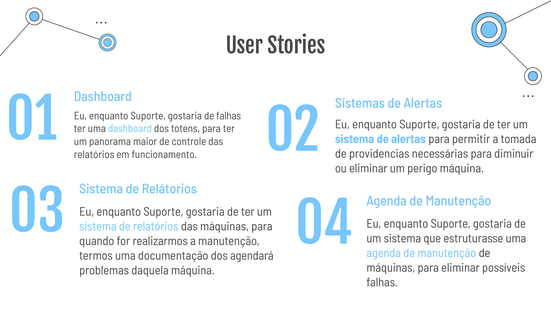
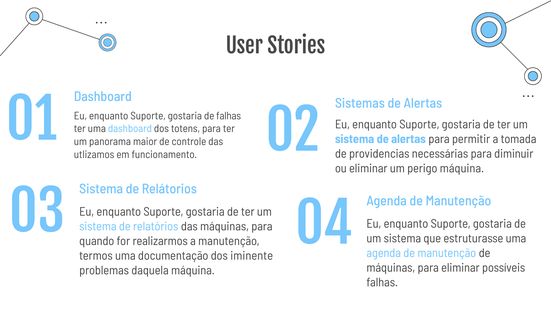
relatórios: relatórios -> utlizamos (94, 154)
agendará: agendará -> iminente (252, 256)
